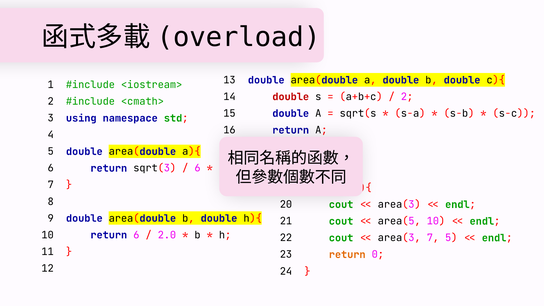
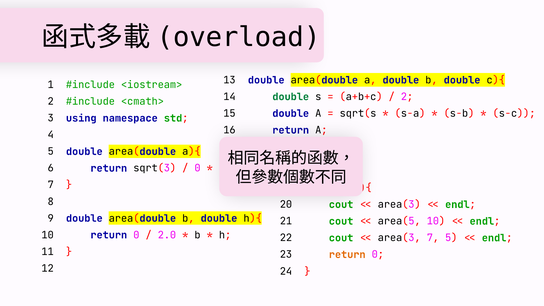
double colour: red -> green (291, 97)
6: 6 -> 0 (198, 168)
10 return 6: 6 -> 0 (136, 235)
